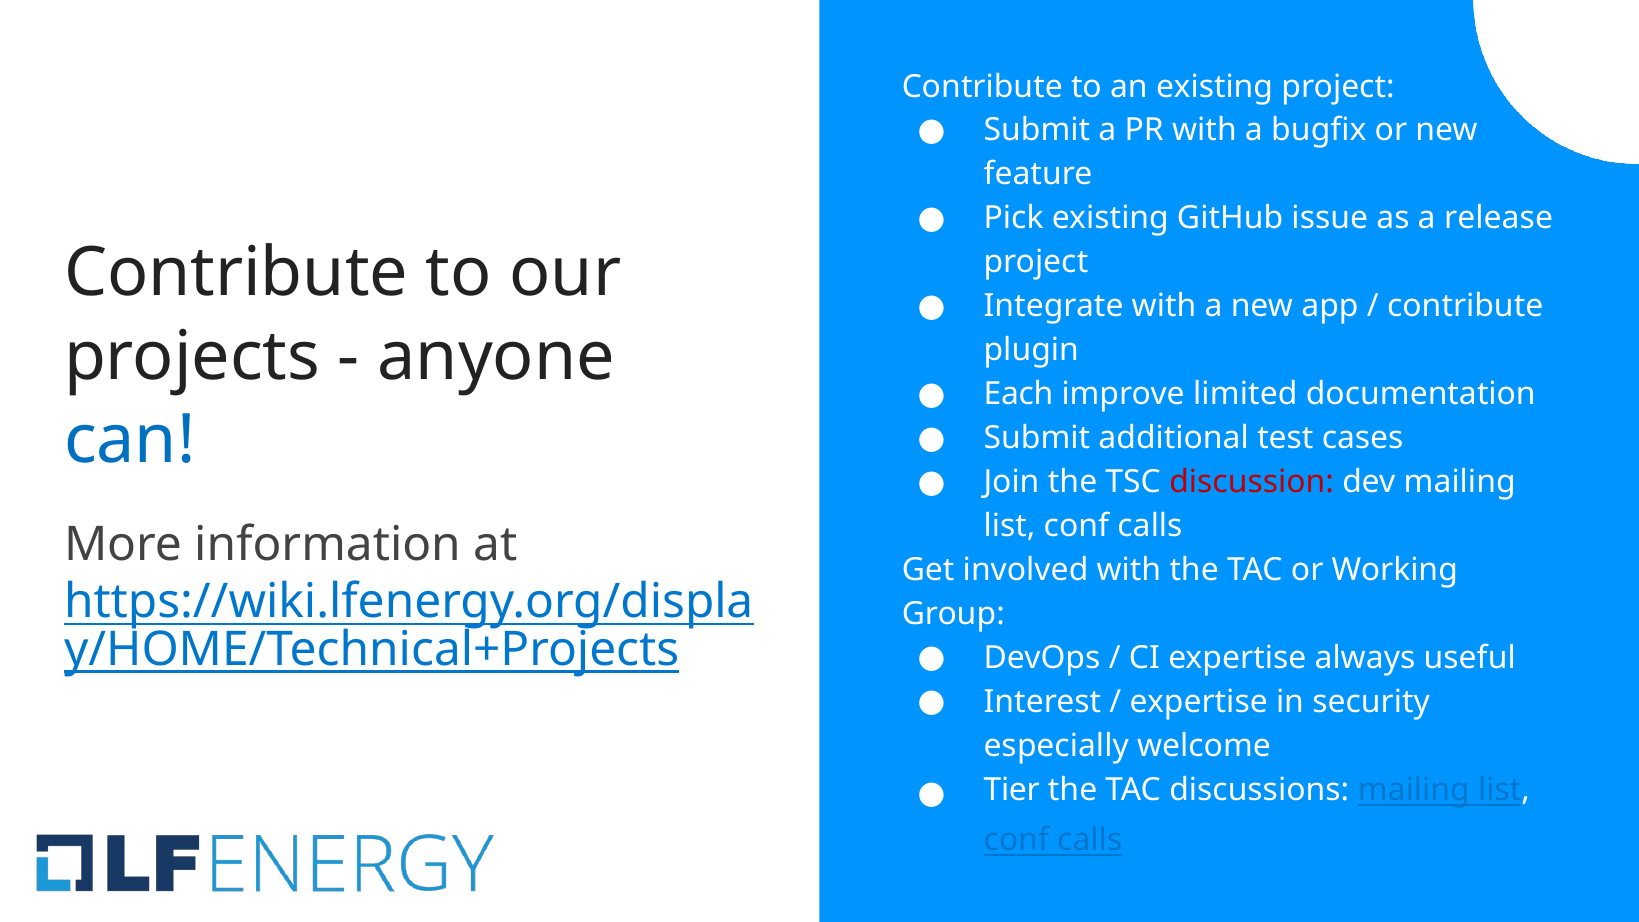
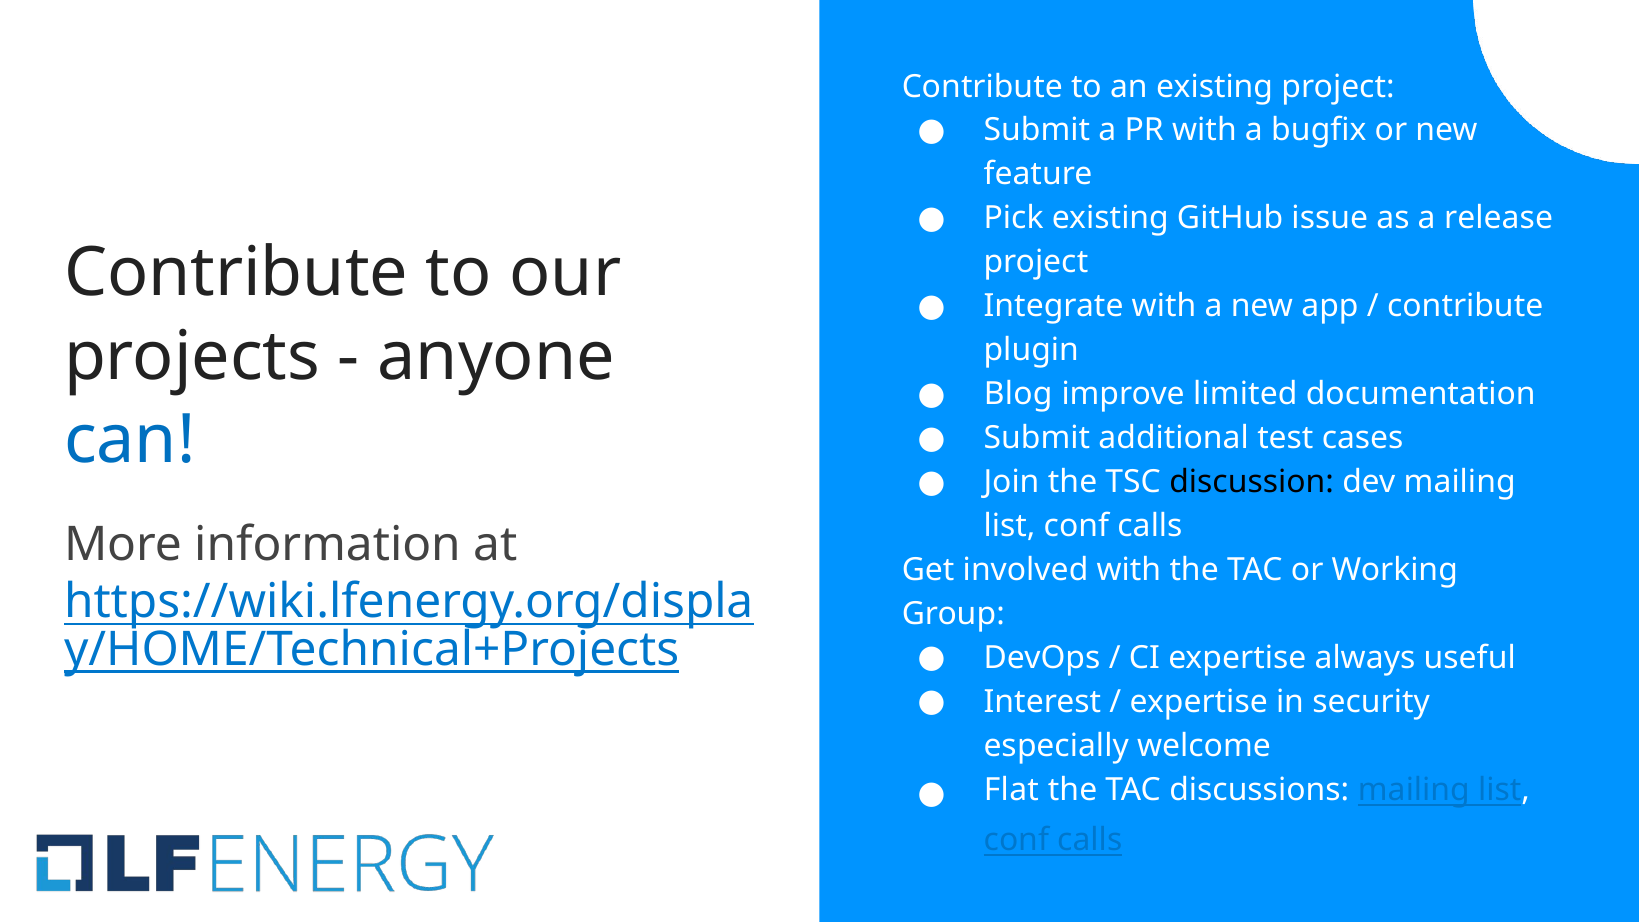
Each: Each -> Blog (1018, 394)
discussion colour: red -> black (1252, 482)
Tier: Tier -> Flat (1011, 790)
